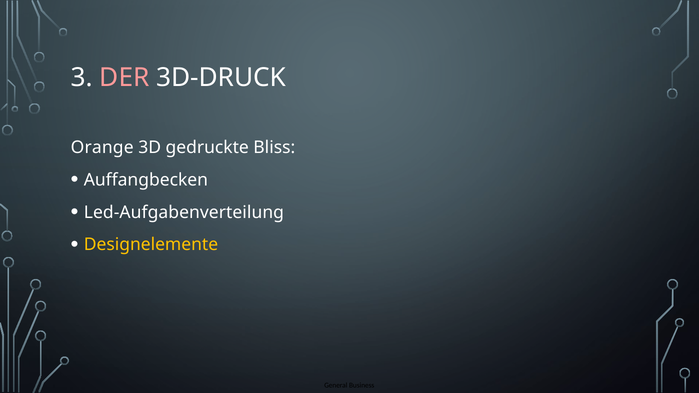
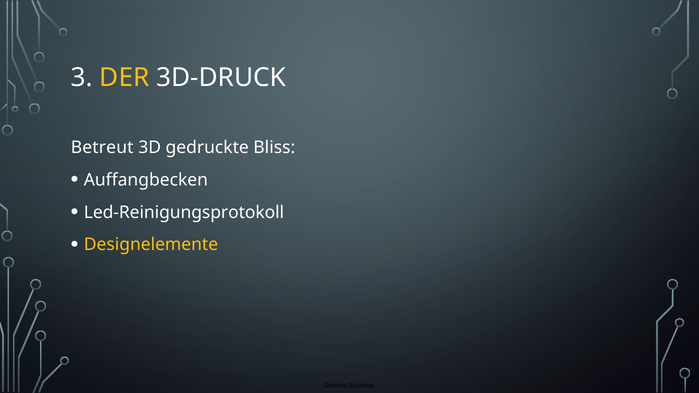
DER colour: pink -> yellow (124, 78)
Orange: Orange -> Betreut (102, 148)
Led-Aufgabenverteilung: Led-Aufgabenverteilung -> Led-Reinigungsprotokoll (184, 212)
